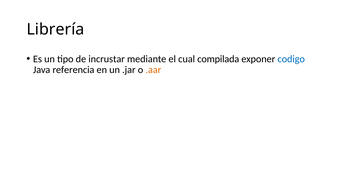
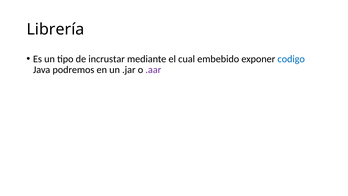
compilada: compilada -> embebido (218, 59)
referencia: referencia -> podremos (73, 70)
.aar colour: orange -> purple (153, 70)
